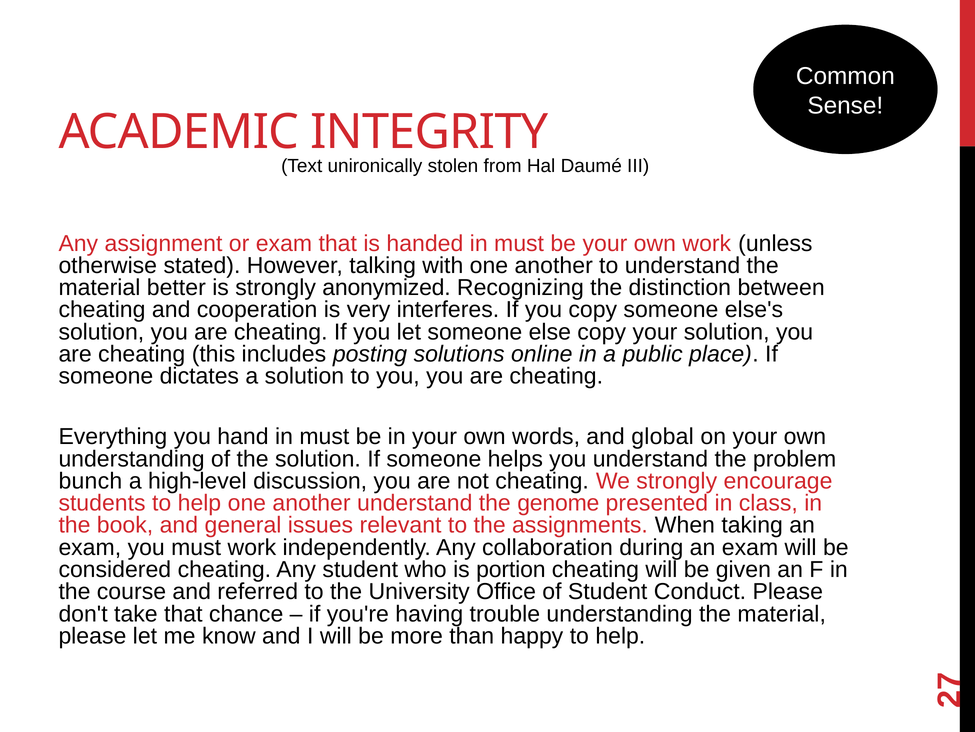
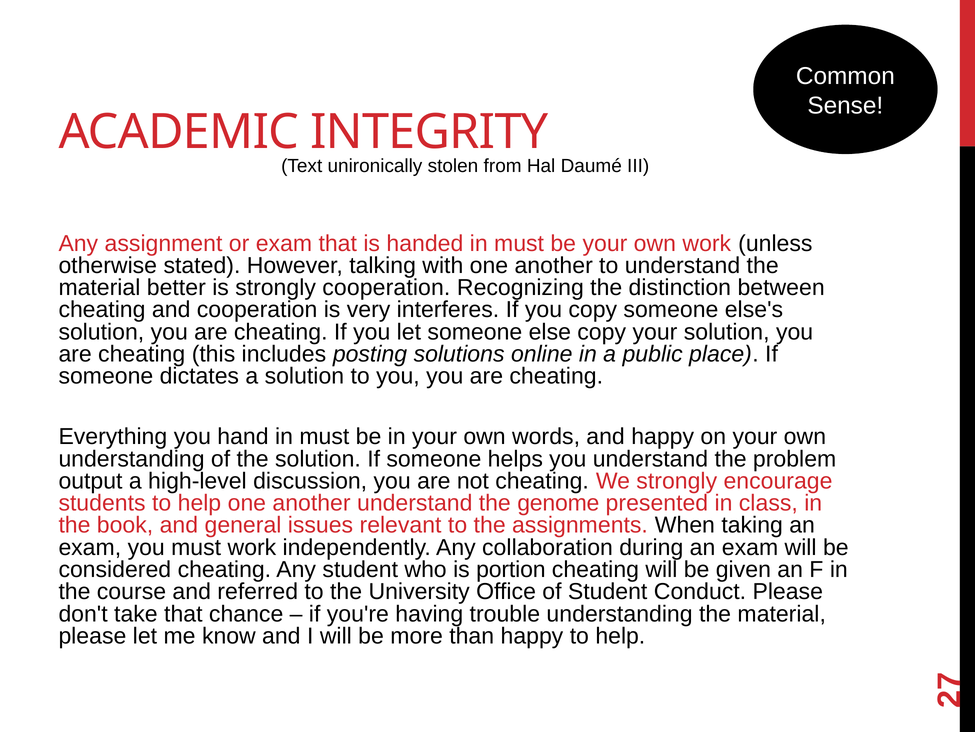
strongly anonymized: anonymized -> cooperation (386, 287)
and global: global -> happy (663, 436)
bunch: bunch -> output (90, 481)
